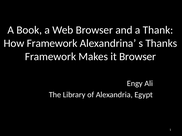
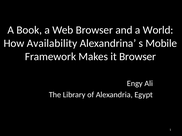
Thank: Thank -> World (158, 30)
How Framework: Framework -> Availability (52, 43)
Thanks: Thanks -> Mobile (161, 43)
